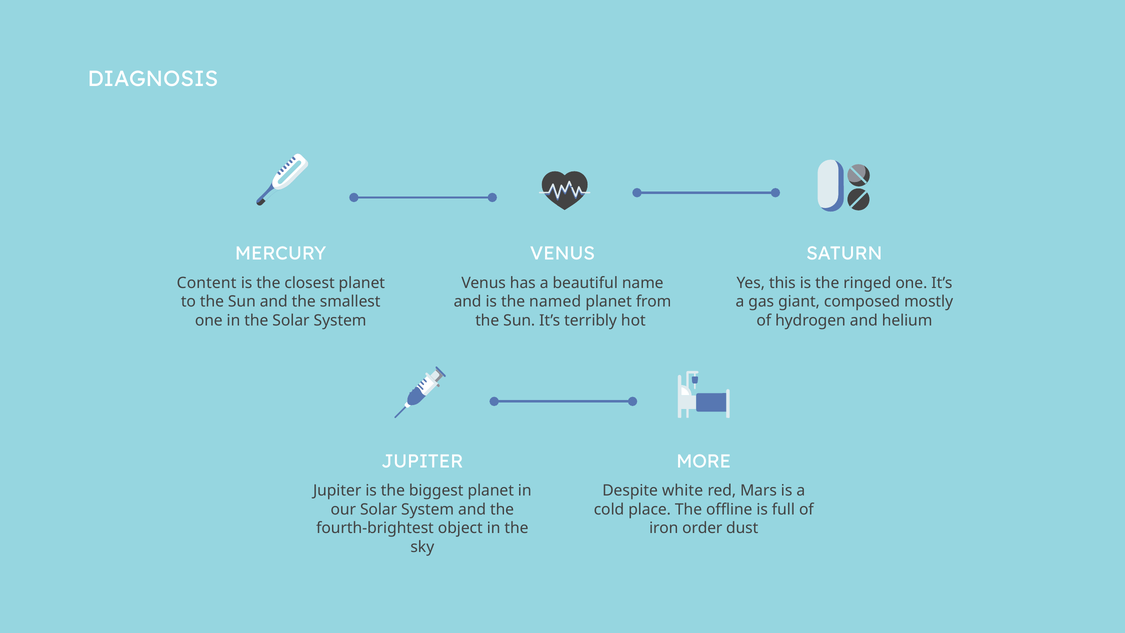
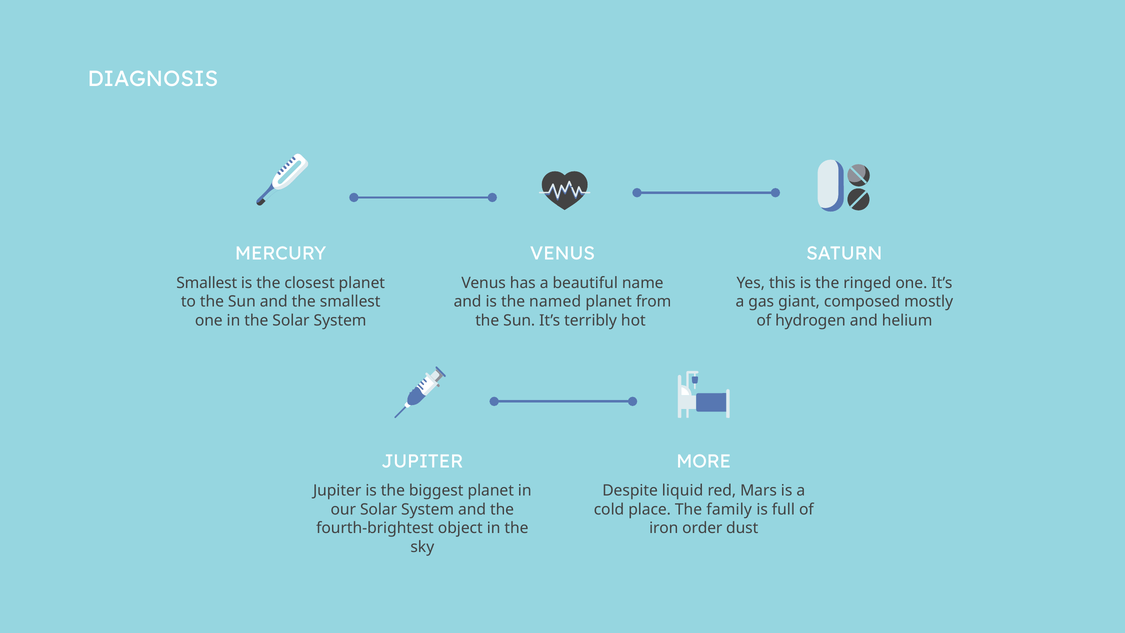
Content: Content -> Smallest (207, 283)
white: white -> liquid (683, 491)
offline: offline -> family (729, 509)
